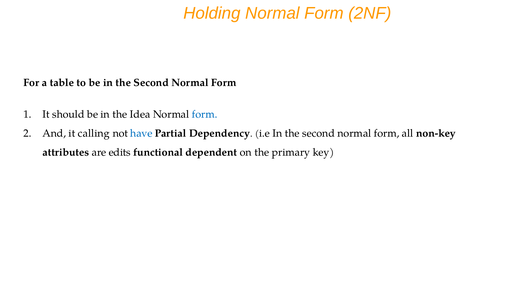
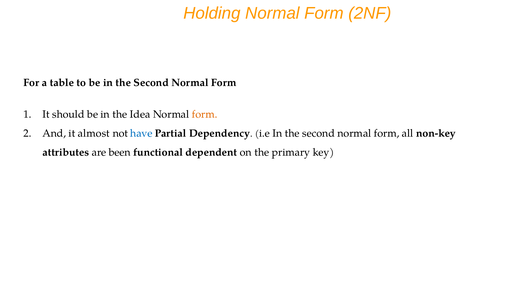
form colour: blue -> orange (205, 114)
calling: calling -> almost (94, 133)
edits: edits -> been (120, 152)
